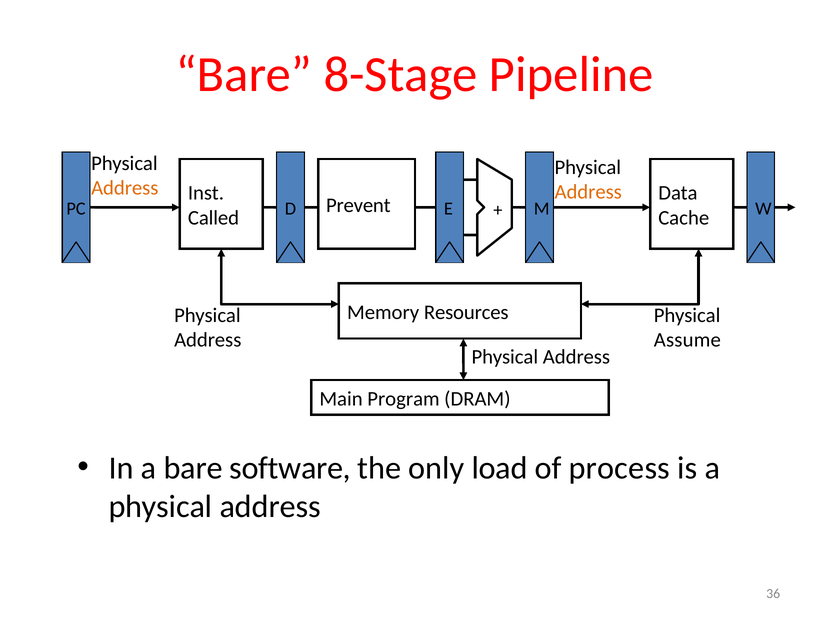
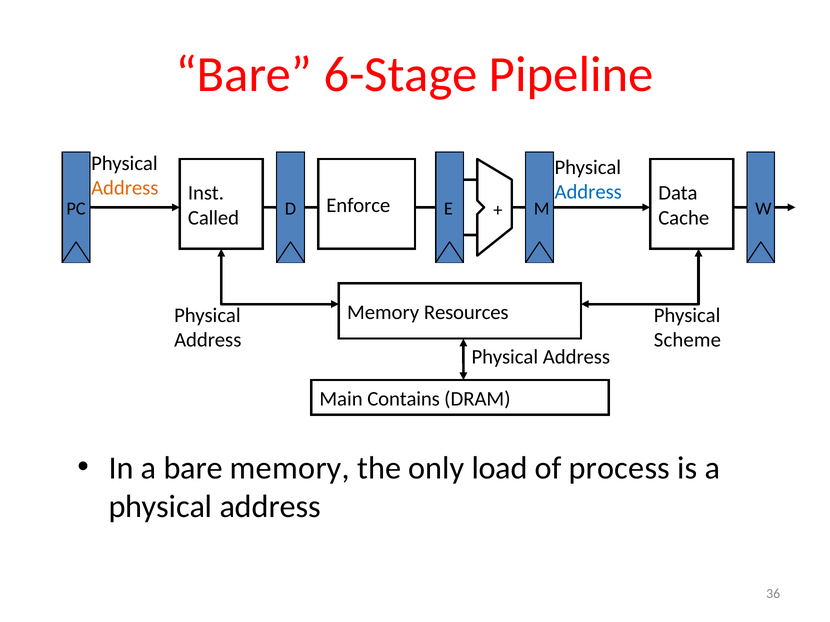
8-Stage: 8-Stage -> 6-Stage (401, 75)
Address colour: orange -> blue (588, 192)
Prevent: Prevent -> Enforce (358, 205)
Assume: Assume -> Scheme (687, 340)
Program: Program -> Contains (404, 399)
bare software: software -> memory (290, 468)
